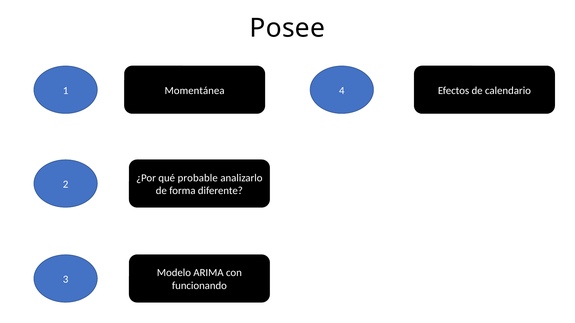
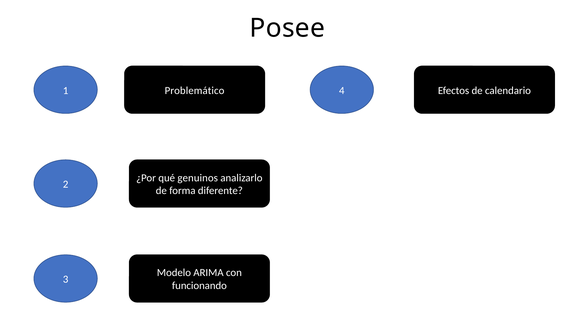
Momentánea: Momentánea -> Problemático (195, 91)
probable: probable -> genuinos (198, 178)
